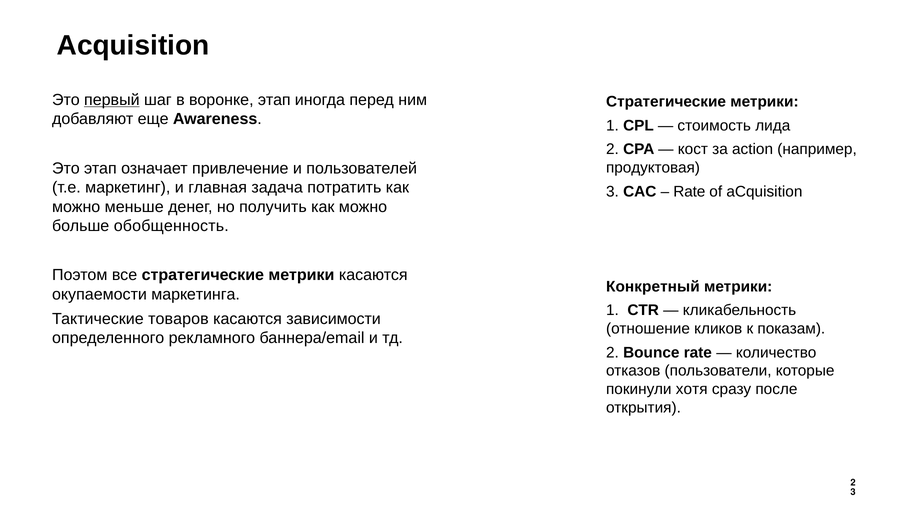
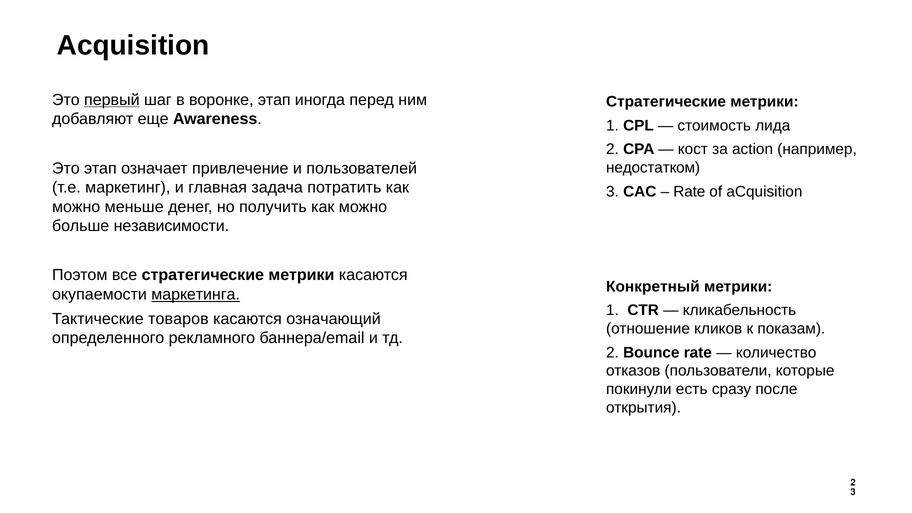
продуктовая: продуктовая -> недостатком (653, 168)
обобщенность: обобщенность -> независимости (171, 226)
маркетинга underline: none -> present (196, 294)
зависимости: зависимости -> означающий (334, 319)
хотя: хотя -> есть (692, 389)
